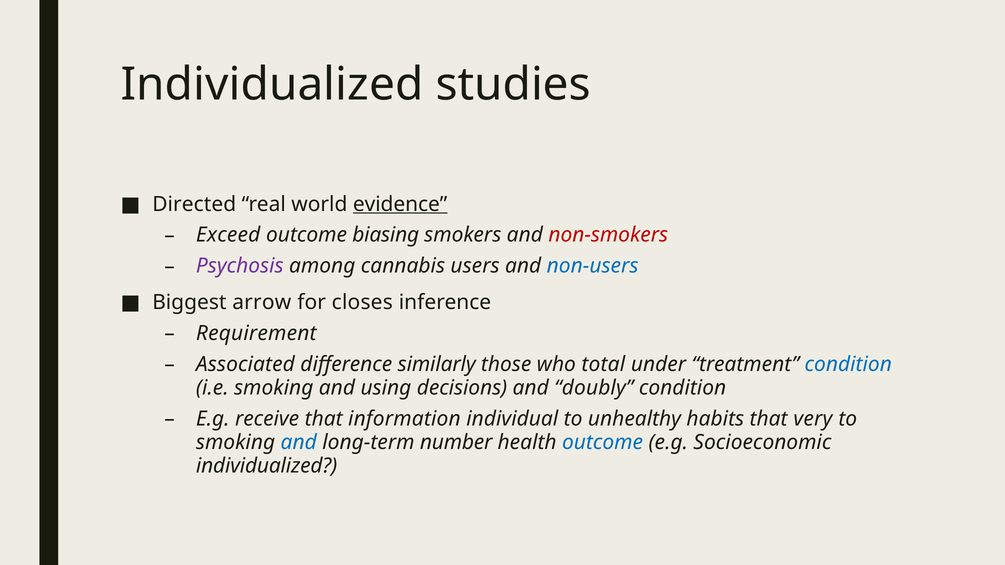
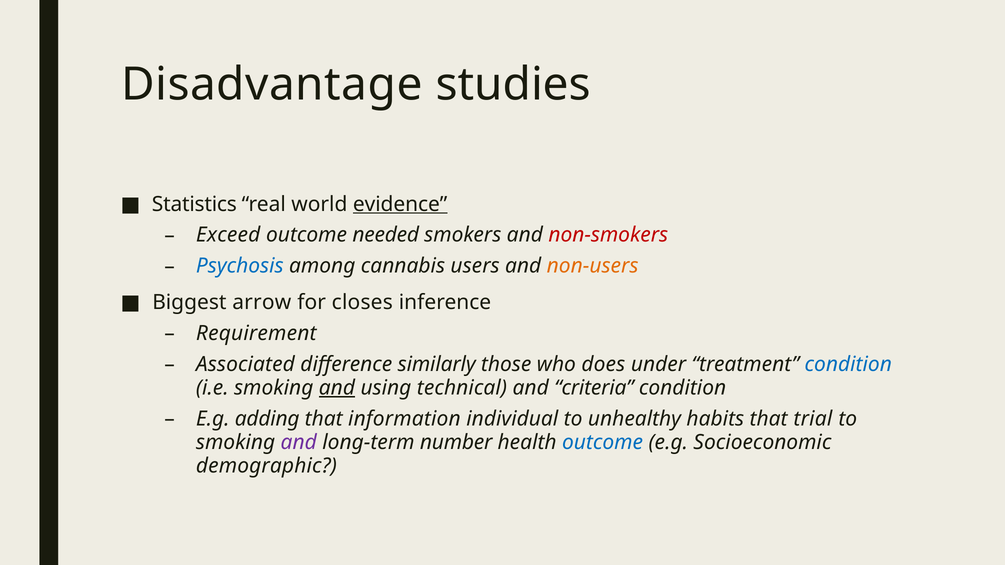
Individualized: Individualized -> Disadvantage (272, 84)
Directed: Directed -> Statistics (194, 204)
biasing: biasing -> needed (386, 235)
Psychosis colour: purple -> blue (240, 266)
non-users colour: blue -> orange (593, 266)
total: total -> does (603, 364)
and underline: none -> present (337, 388)
decisions: decisions -> technical (462, 388)
doubly: doubly -> criteria (594, 388)
receive: receive -> adding (267, 419)
very: very -> trial (813, 419)
and colour: blue -> purple (299, 443)
individualized: individualized -> demographic (266, 466)
